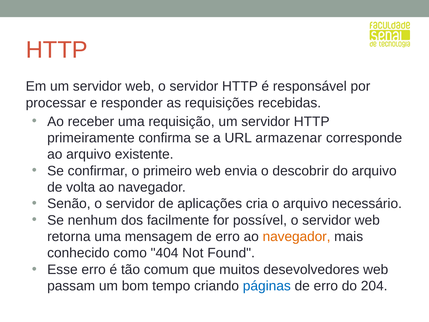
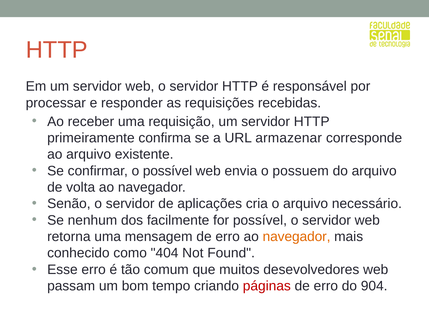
o primeiro: primeiro -> possível (167, 171)
descobrir: descobrir -> possuem (301, 171)
páginas colour: blue -> red (267, 286)
204: 204 -> 904 (374, 286)
